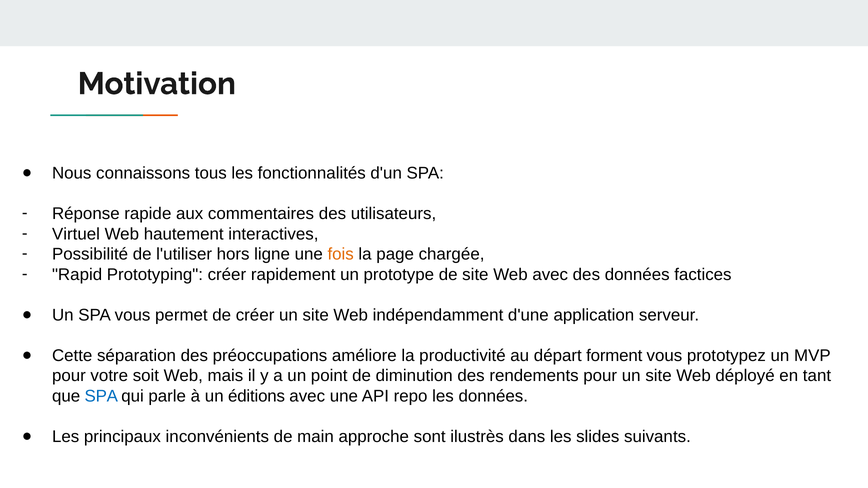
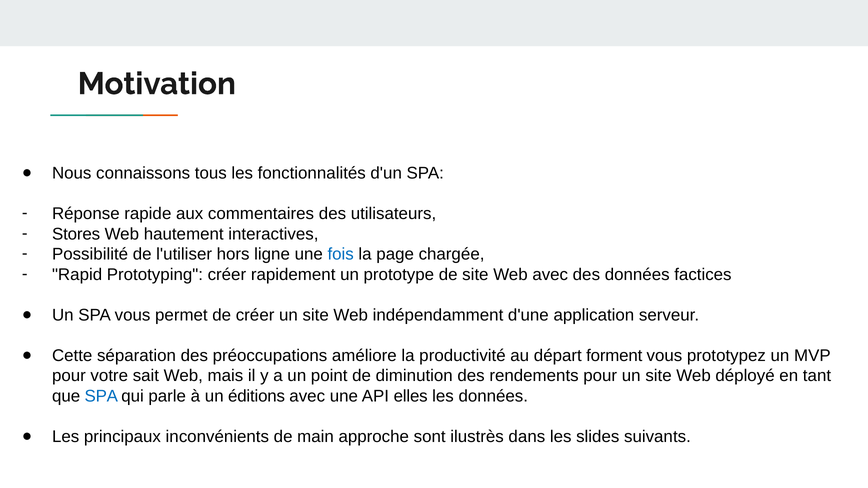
Virtuel: Virtuel -> Stores (76, 234)
fois colour: orange -> blue (341, 254)
soit: soit -> sait (146, 376)
repo: repo -> elles (411, 396)
